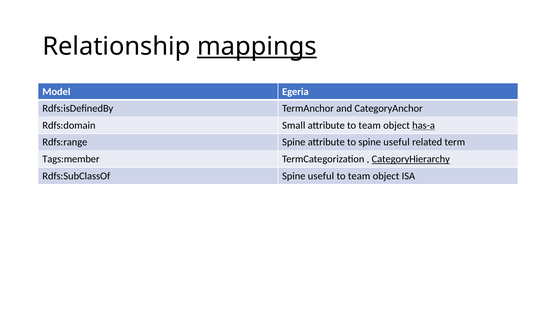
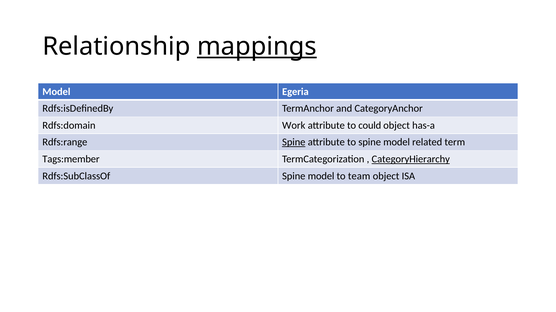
Small: Small -> Work (294, 126)
attribute to team: team -> could (370, 126)
has-a underline: present -> none (424, 126)
Spine underline: none -> present (294, 143)
to spine useful: useful -> model (397, 143)
Rdfs:SubClassOf Spine useful: useful -> model (321, 176)
